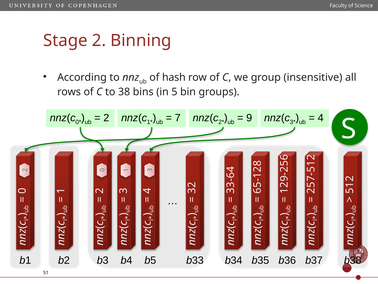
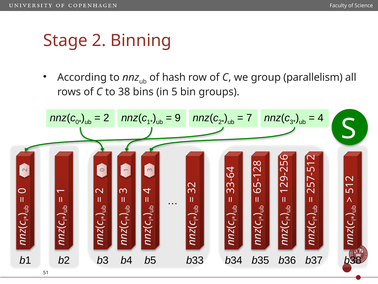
insensitive: insensitive -> parallelism (313, 77)
7: 7 -> 9 (178, 118)
9: 9 -> 7 (249, 118)
